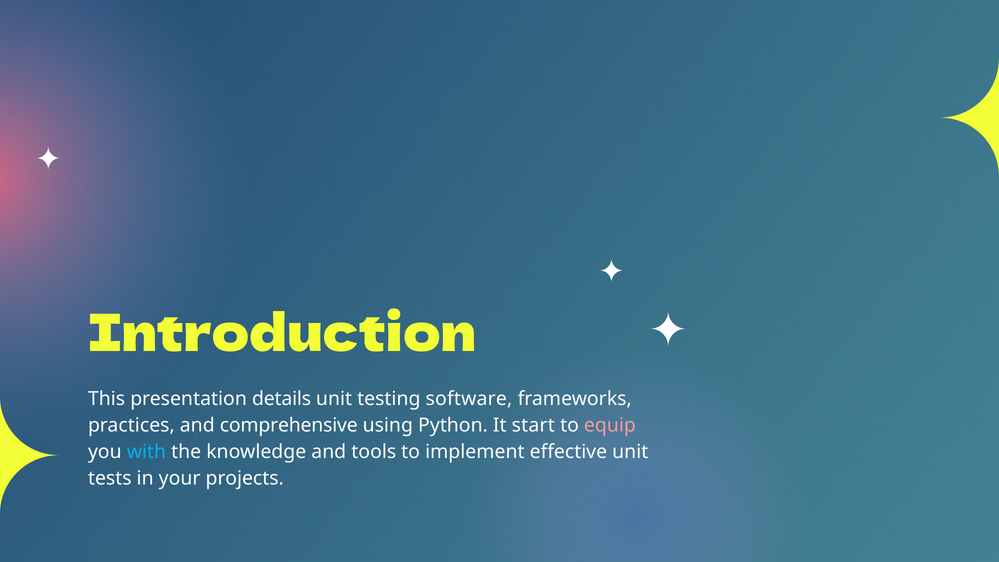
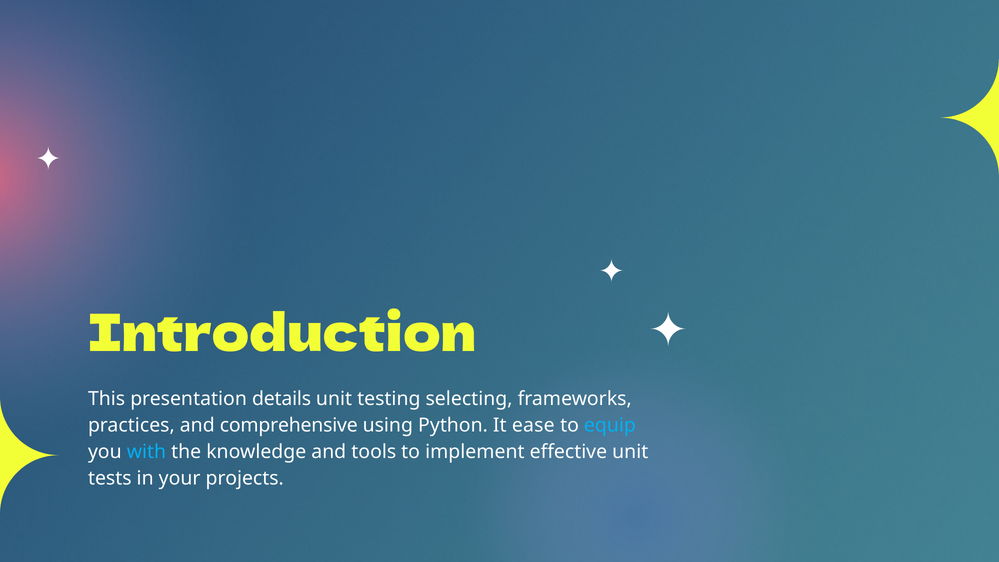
software: software -> selecting (469, 399)
start: start -> ease (533, 425)
equip colour: pink -> light blue (610, 425)
